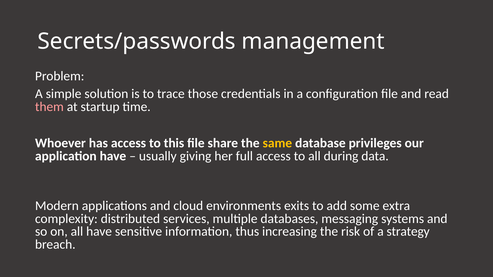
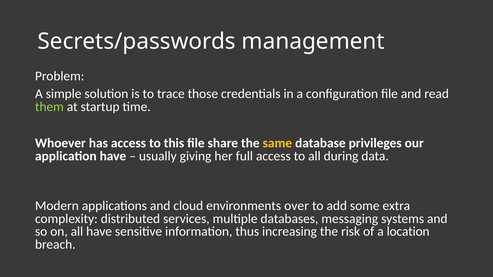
them colour: pink -> light green (49, 107)
exits: exits -> over (297, 206)
strategy: strategy -> location (408, 232)
